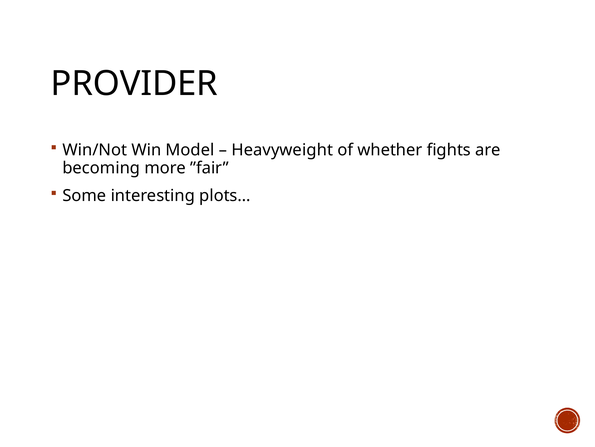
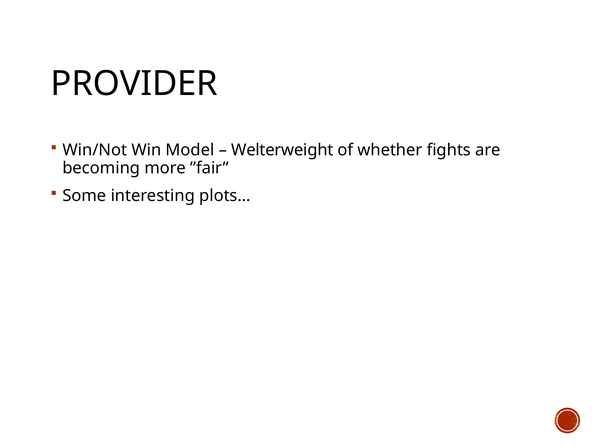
Heavyweight: Heavyweight -> Welterweight (282, 150)
